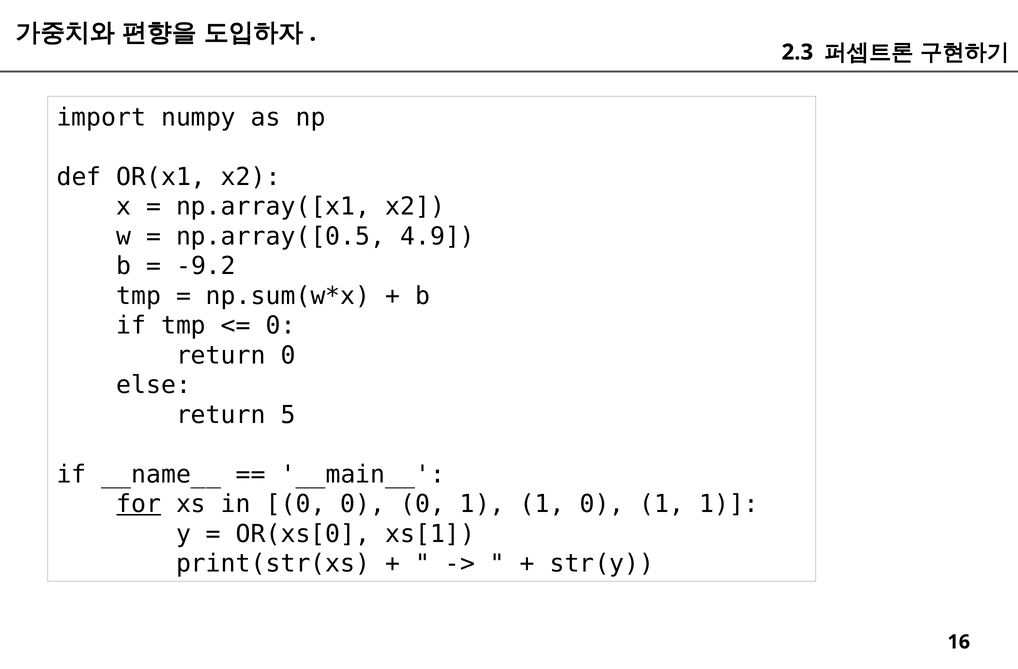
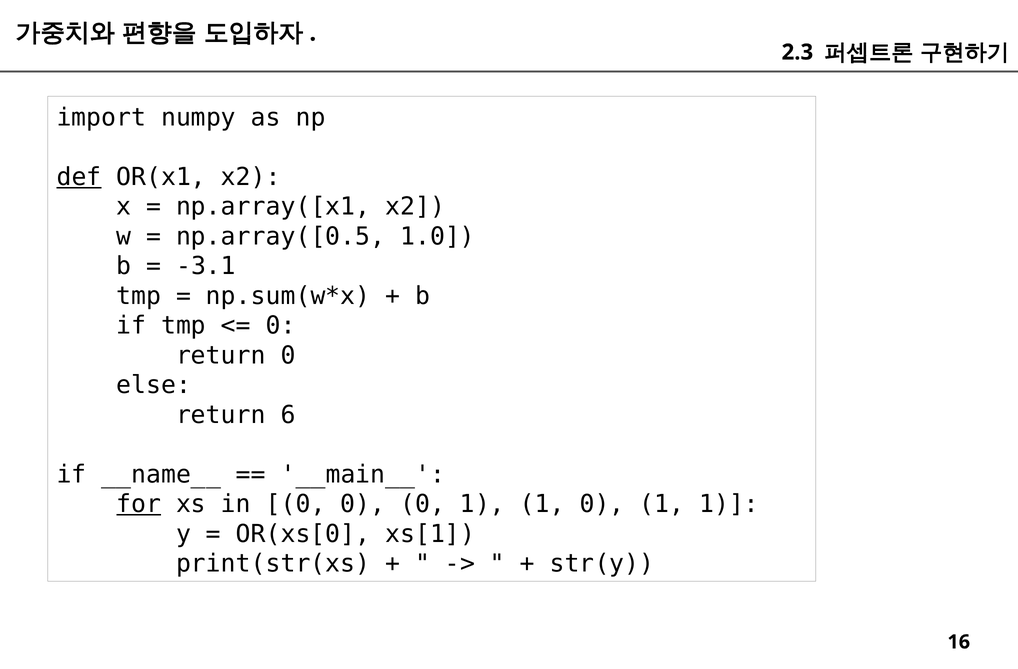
def underline: none -> present (79, 177)
4.9: 4.9 -> 1.0 (438, 236)
-9.2: -9.2 -> -3.1 (206, 266)
5: 5 -> 6 (288, 415)
